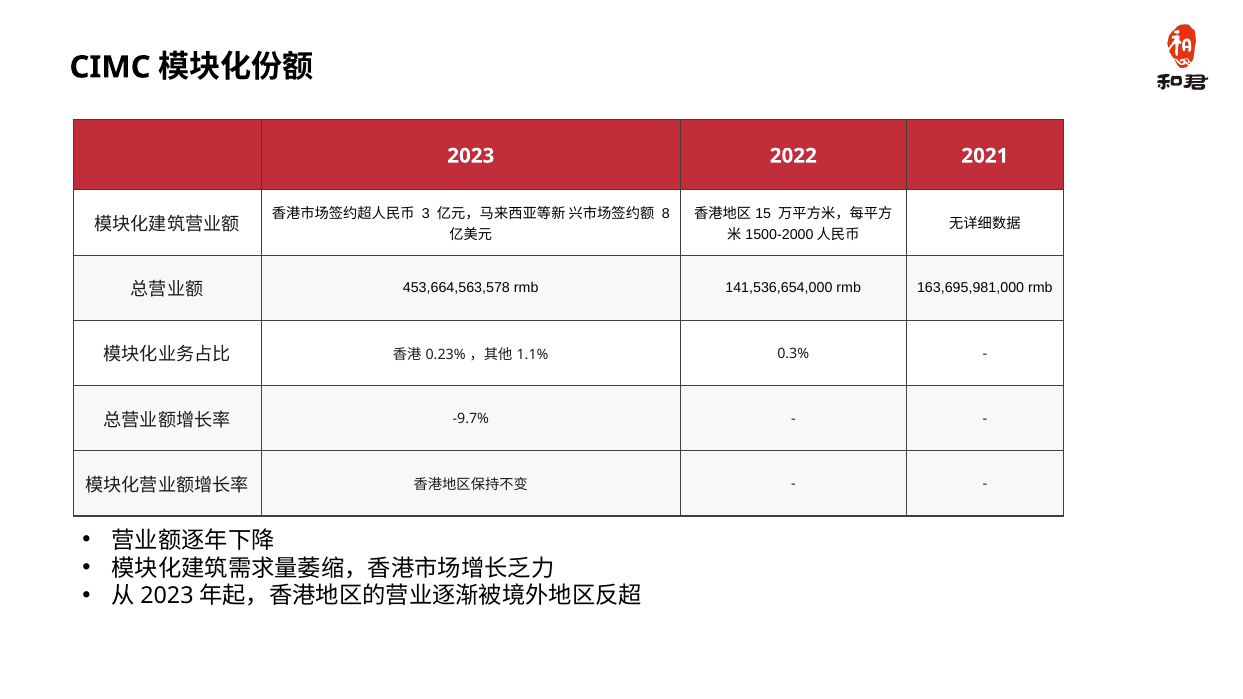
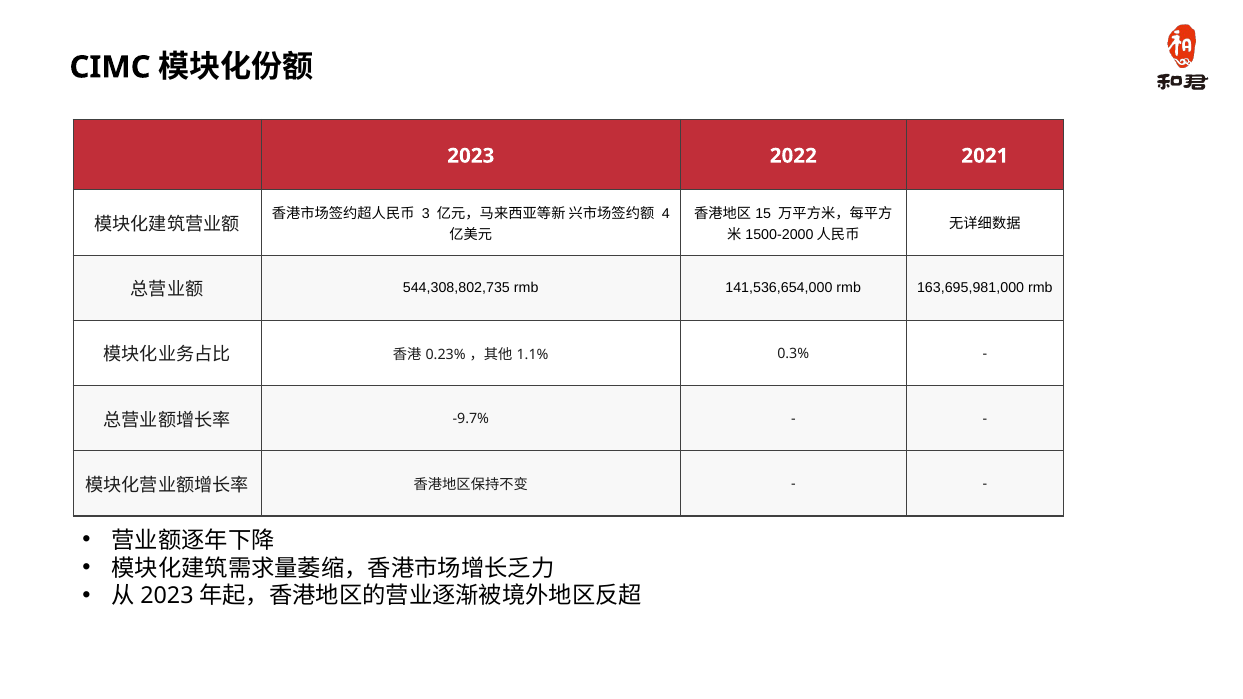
8: 8 -> 4 (666, 214)
453,664,563,578: 453,664,563,578 -> 544,308,802,735 (456, 288)
